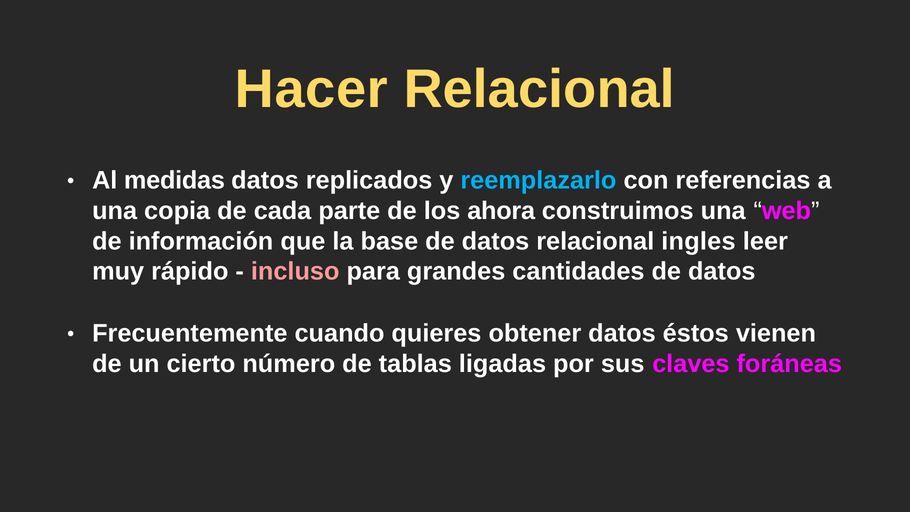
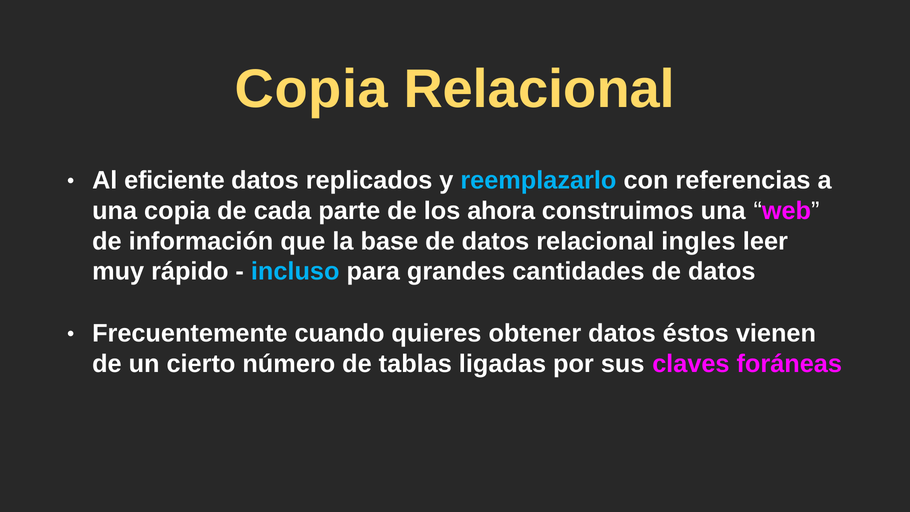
Hacer: Hacer -> Copia (311, 89)
medidas: medidas -> eficiente (174, 180)
incluso colour: pink -> light blue (295, 271)
